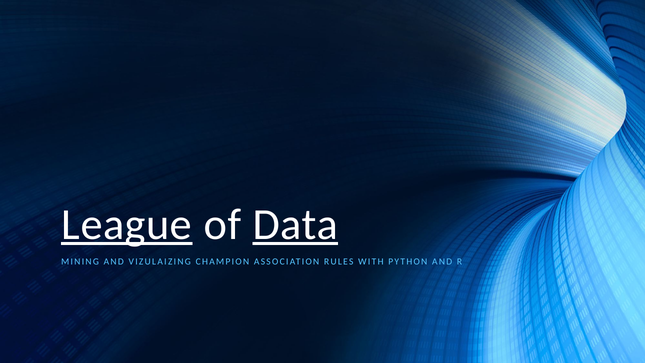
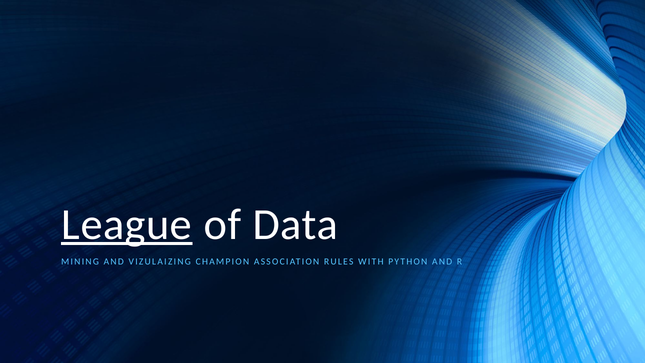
Data underline: present -> none (295, 224)
